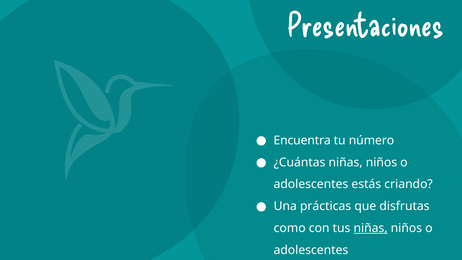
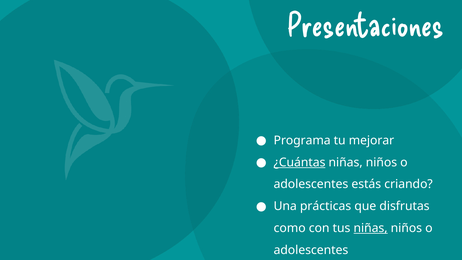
Encuentra: Encuentra -> Programa (302, 140)
número: número -> mejorar (371, 140)
¿Cuántas underline: none -> present (300, 162)
